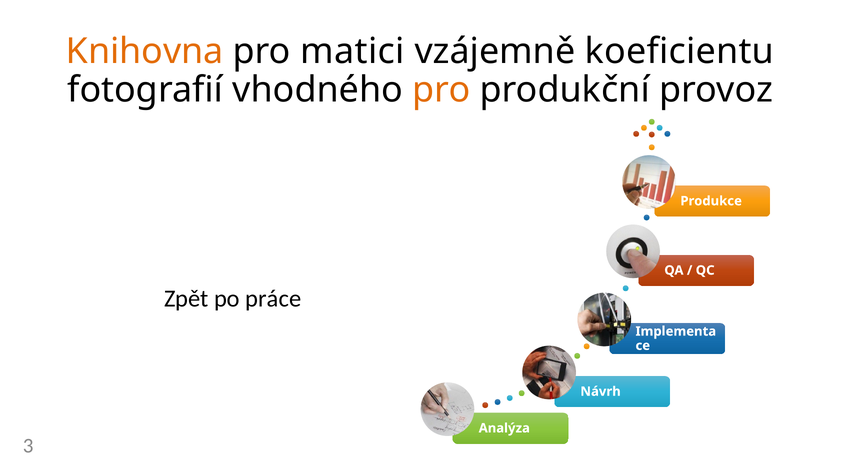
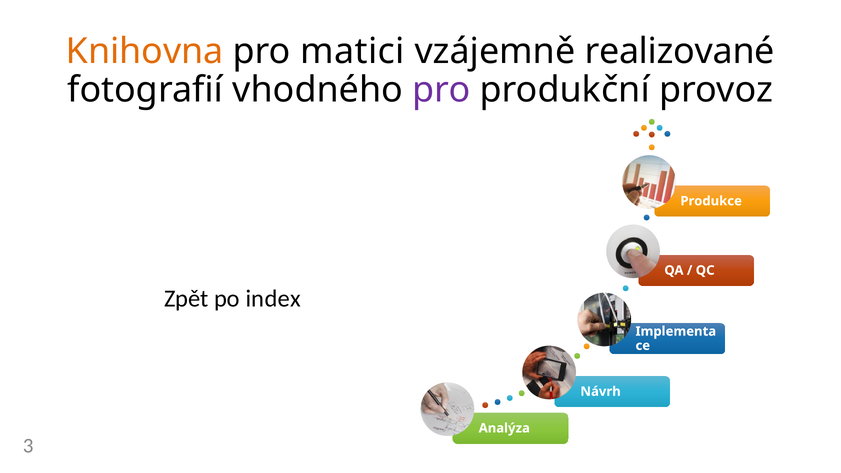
koeficientu: koeficientu -> realizované (680, 51)
pro colour: orange -> purple (442, 90)
práce: práce -> index (273, 299)
